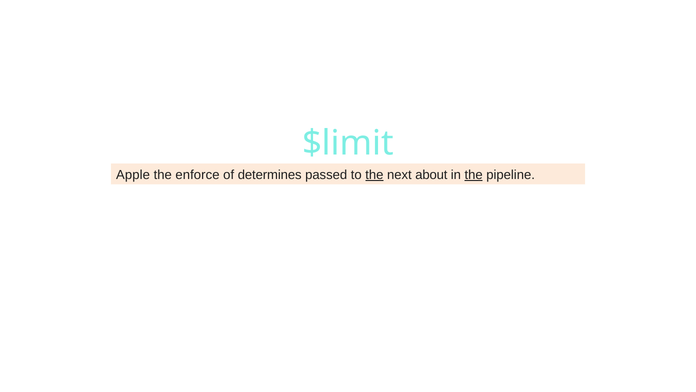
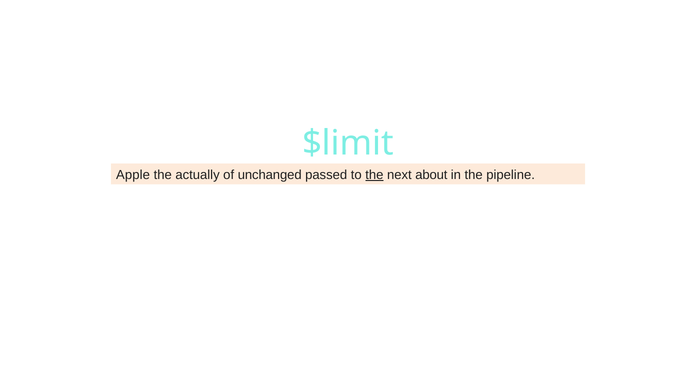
enforce: enforce -> actually (198, 175)
determines: determines -> unchanged (270, 175)
the underline: present -> none (474, 175)
